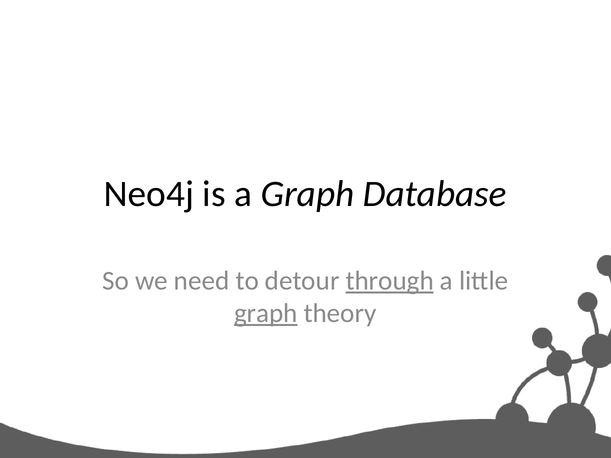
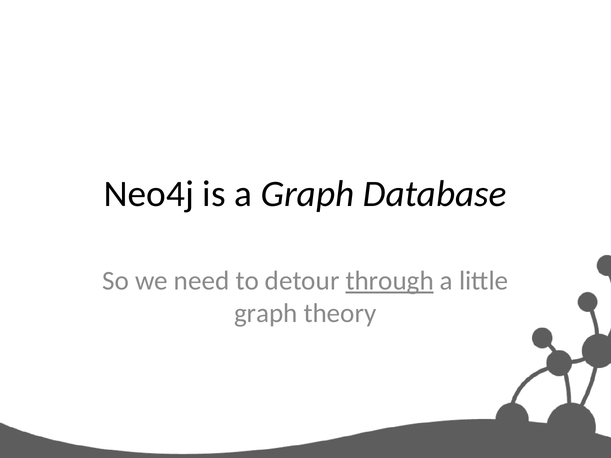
graph underline: present -> none (266, 314)
